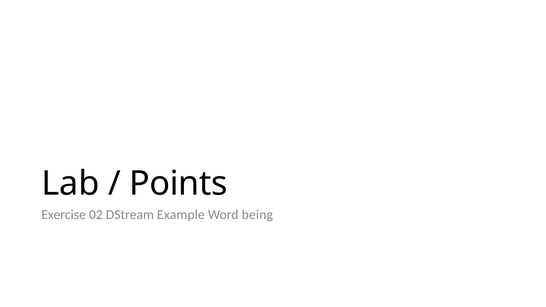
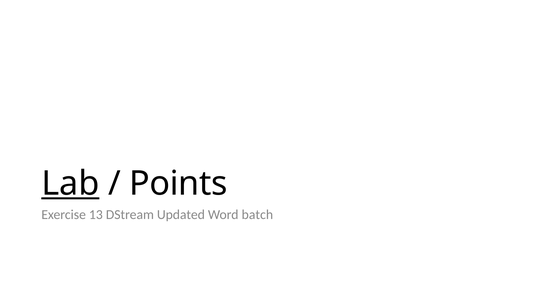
Lab underline: none -> present (70, 184)
02: 02 -> 13 (96, 215)
Example: Example -> Updated (181, 215)
being: being -> batch (257, 215)
